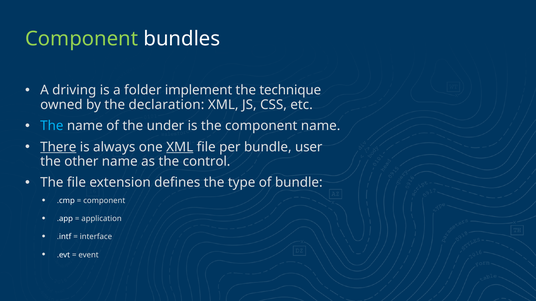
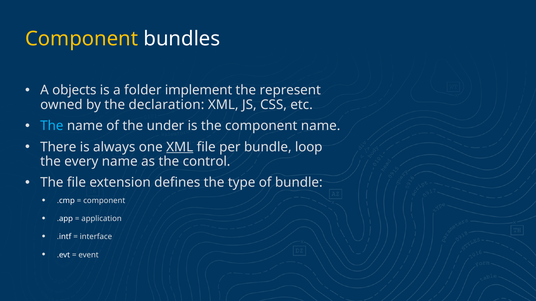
Component colour: light green -> yellow (82, 39)
driving: driving -> objects (74, 90)
technique: technique -> represent (290, 90)
There underline: present -> none (58, 147)
user: user -> loop (309, 147)
other: other -> every (81, 162)
